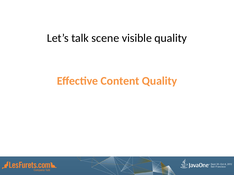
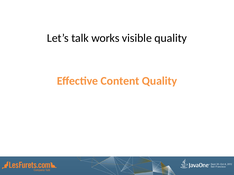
scene: scene -> works (105, 38)
